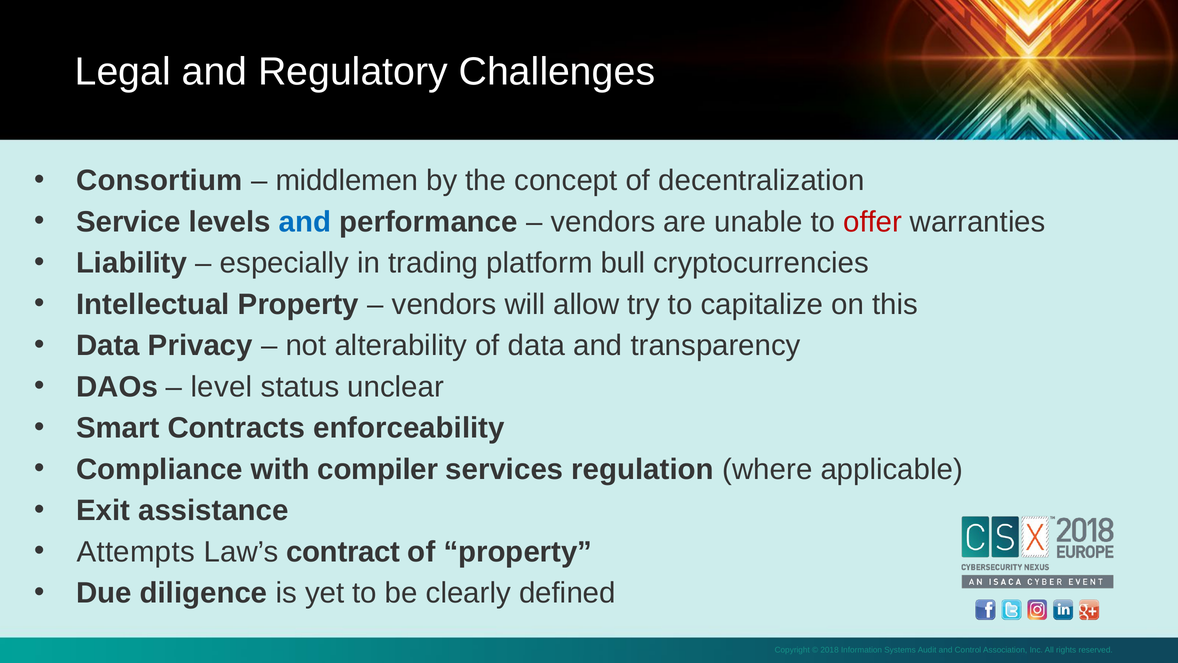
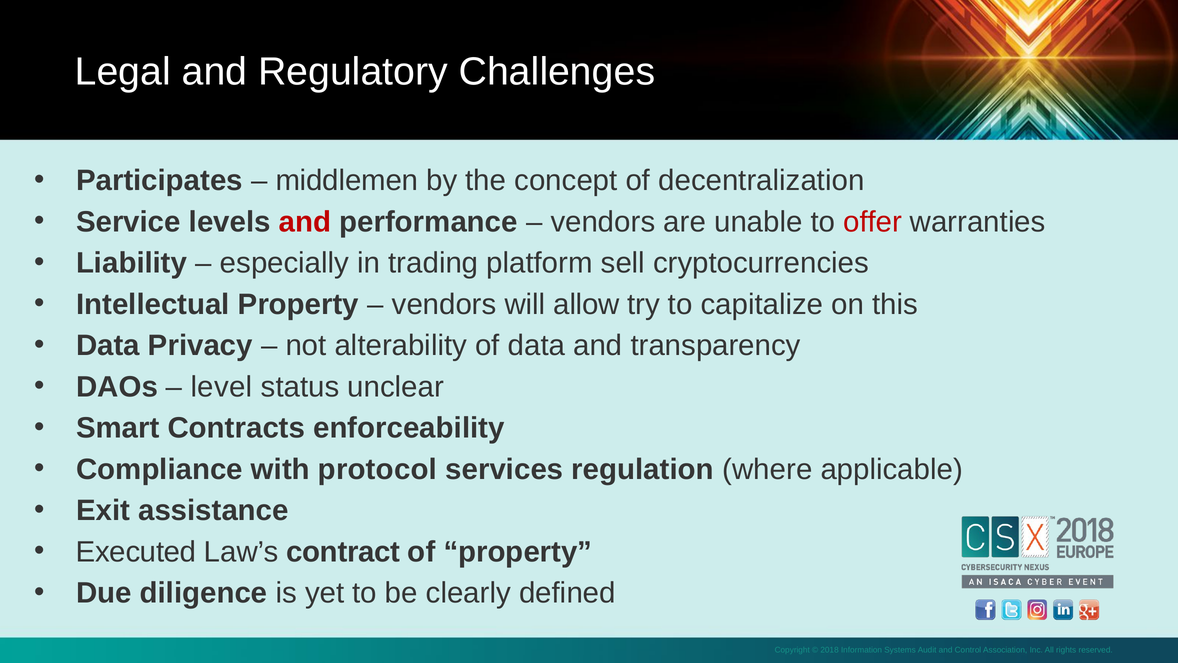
Consortium: Consortium -> Participates (159, 180)
and colour: blue -> red (305, 222)
bull: bull -> sell (623, 263)
compiler: compiler -> protocol (377, 469)
Attempts: Attempts -> Executed (136, 552)
